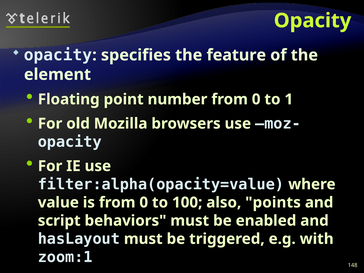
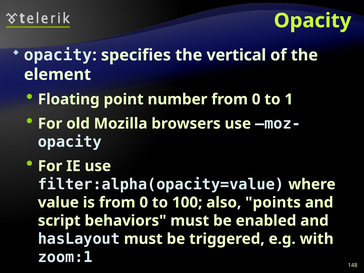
feature: feature -> vertical (236, 55)
